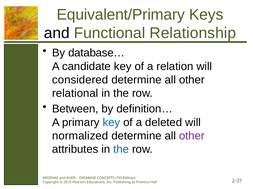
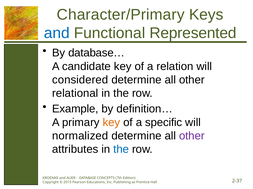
Equivalent/Primary: Equivalent/Primary -> Character/Primary (121, 15)
and colour: black -> blue (57, 33)
Relationship: Relationship -> Represented (193, 33)
Between: Between -> Example (75, 109)
key colour: blue -> orange (111, 123)
deleted: deleted -> specific (164, 123)
